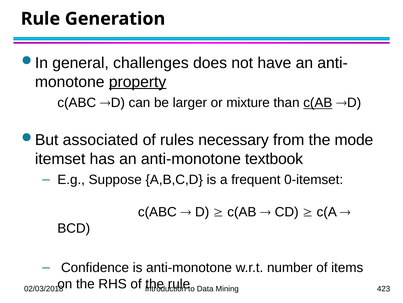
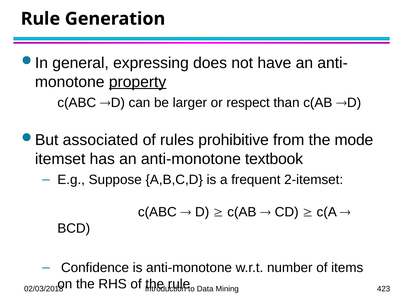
challenges: challenges -> expressing (151, 63)
mixture: mixture -> respect (248, 103)
c(AB underline: present -> none (318, 103)
necessary: necessary -> prohibitive (234, 140)
0-itemset: 0-itemset -> 2-itemset (314, 179)
